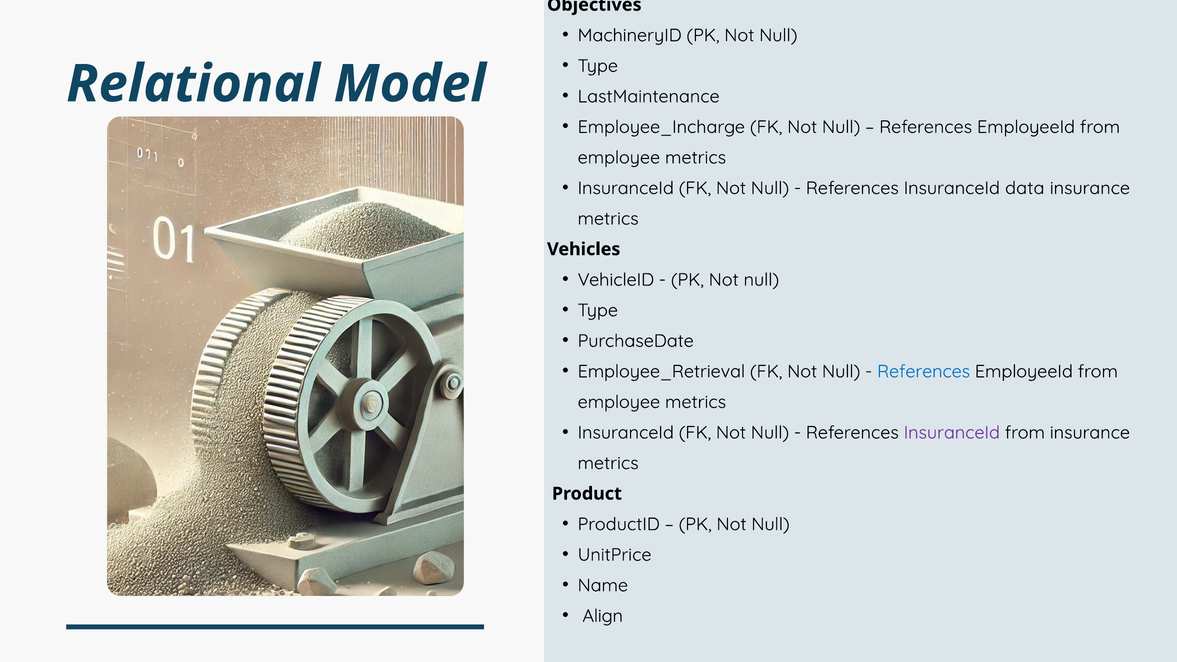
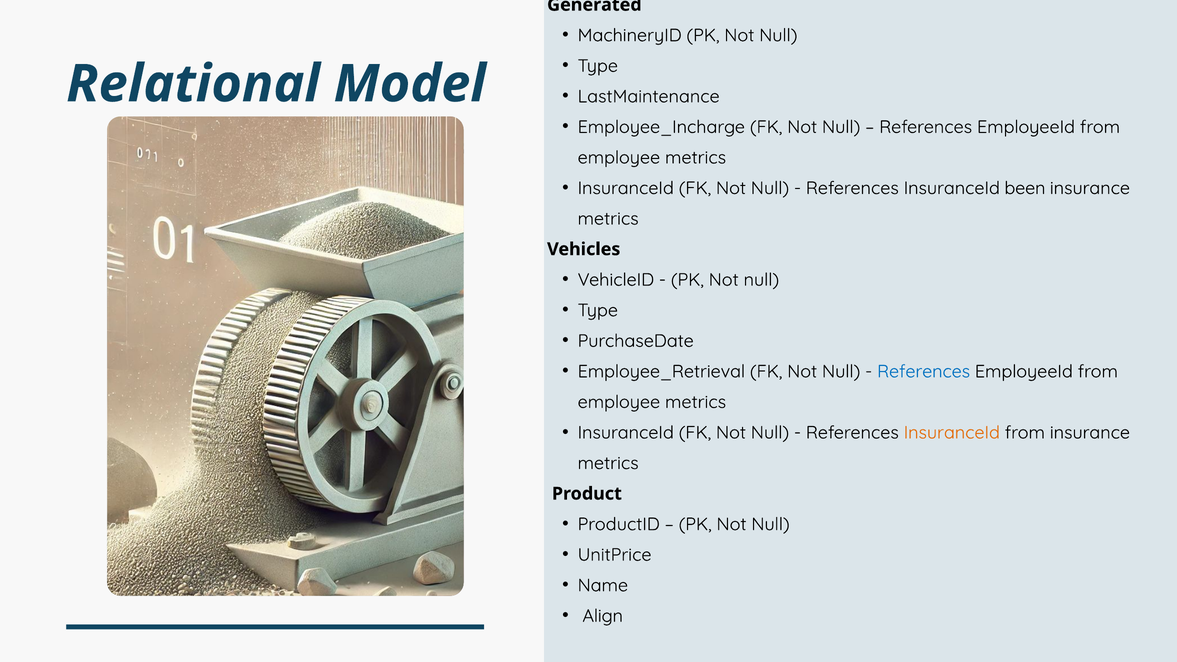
Objectives: Objectives -> Generated (594, 5)
data: data -> been (1025, 188)
InsuranceId colour: purple -> orange (952, 433)
